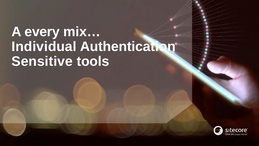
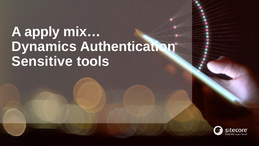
every: every -> apply (42, 32)
Individual: Individual -> Dynamics (44, 46)
